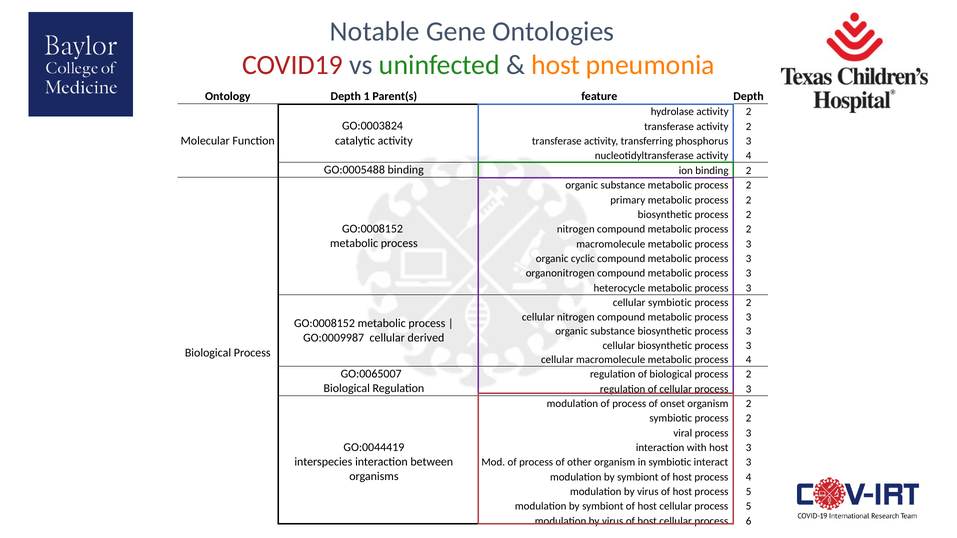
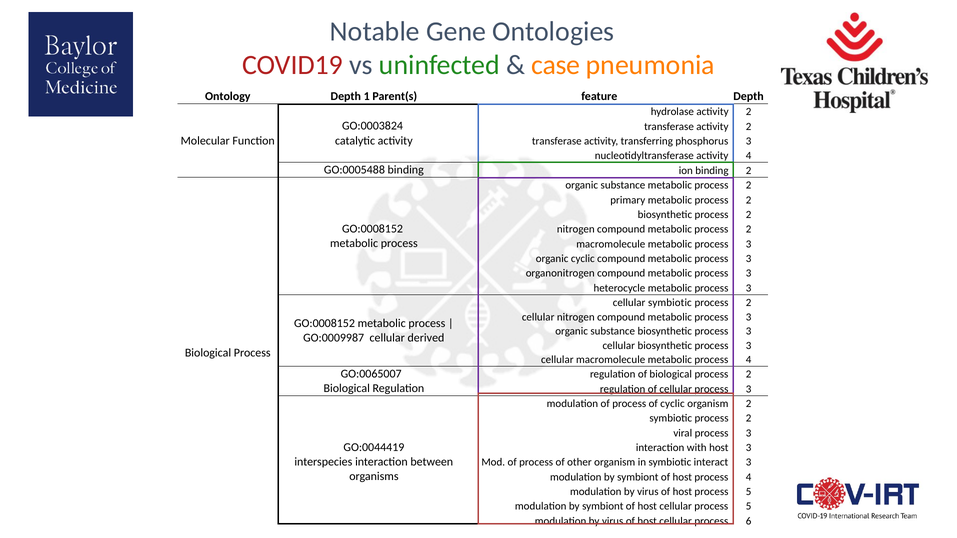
host: host -> case (556, 65)
of onset: onset -> cyclic (673, 404)
